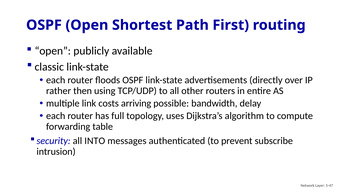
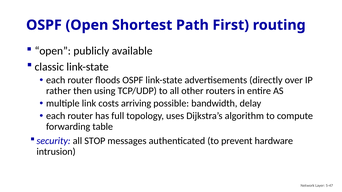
INTO: INTO -> STOP (95, 141)
subscribe: subscribe -> hardware (274, 141)
